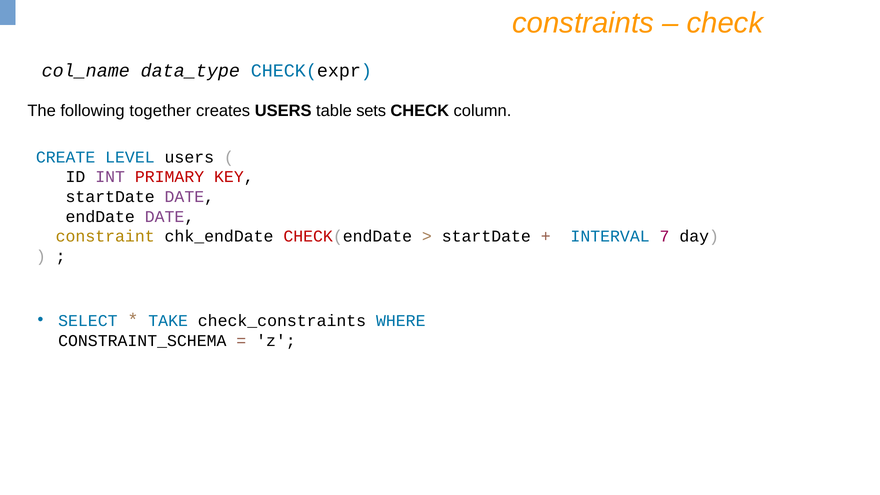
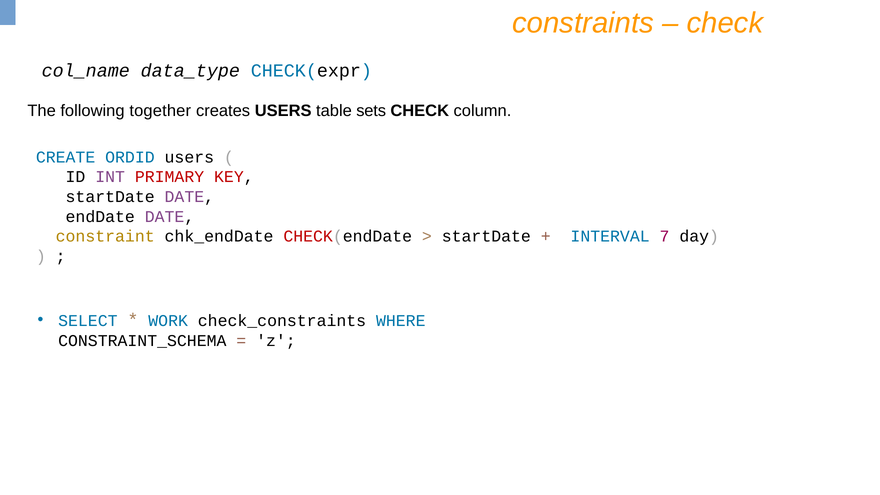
LEVEL: LEVEL -> ORDID (130, 157)
TAKE: TAKE -> WORK (168, 321)
